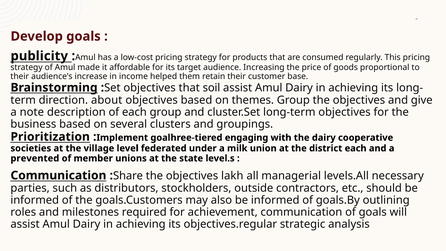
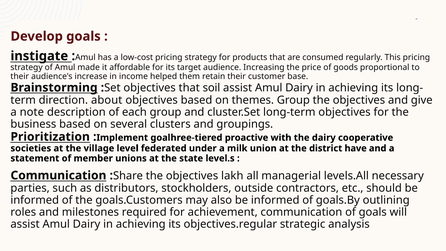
publicity: publicity -> instigate (39, 56)
engaging: engaging -> proactive (247, 138)
district each: each -> have (356, 148)
prevented: prevented -> statement (35, 158)
